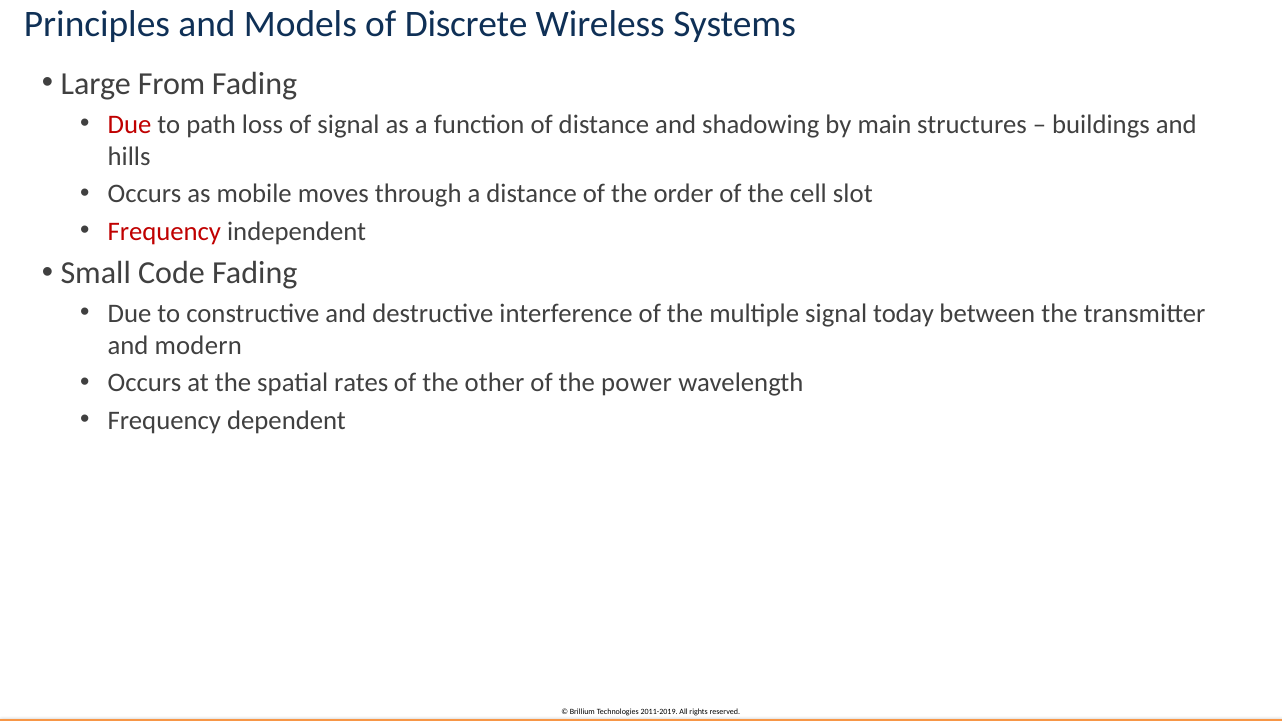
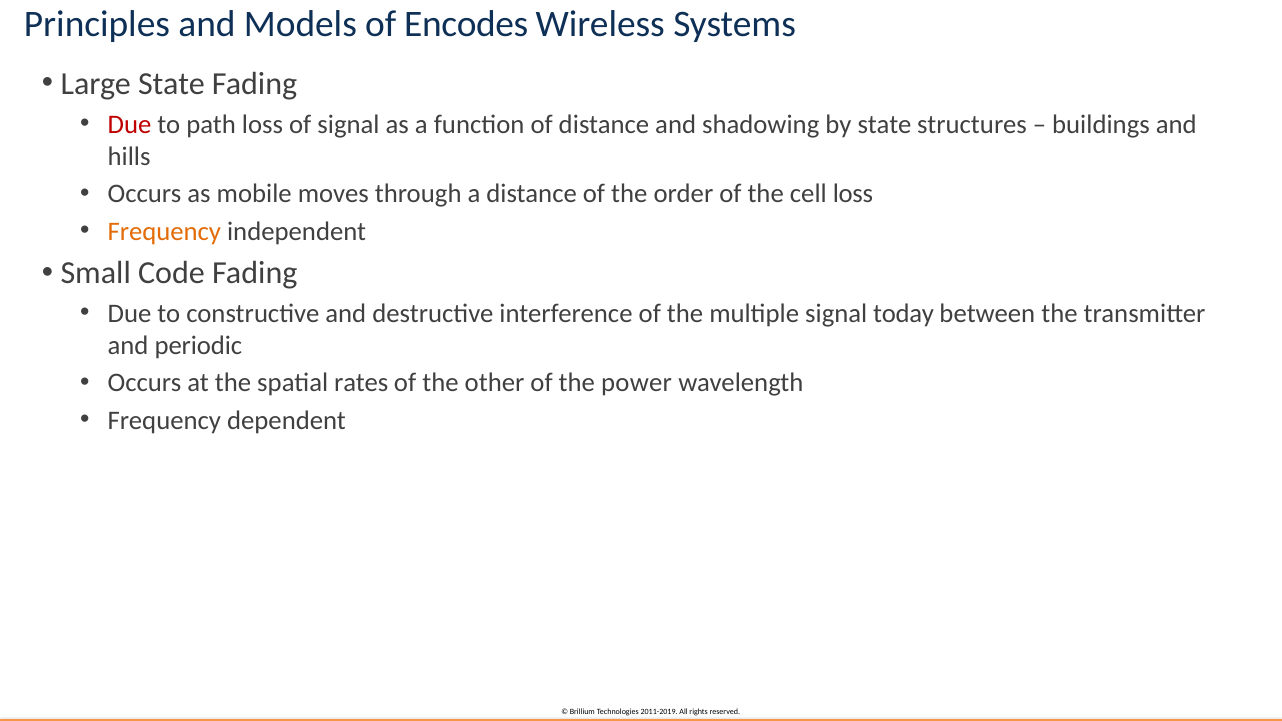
Discrete: Discrete -> Encodes (466, 24)
Large From: From -> State (171, 84)
by main: main -> state (884, 124)
cell slot: slot -> loss (853, 194)
Frequency colour: red -> orange (164, 231)
modern: modern -> periodic (198, 346)
